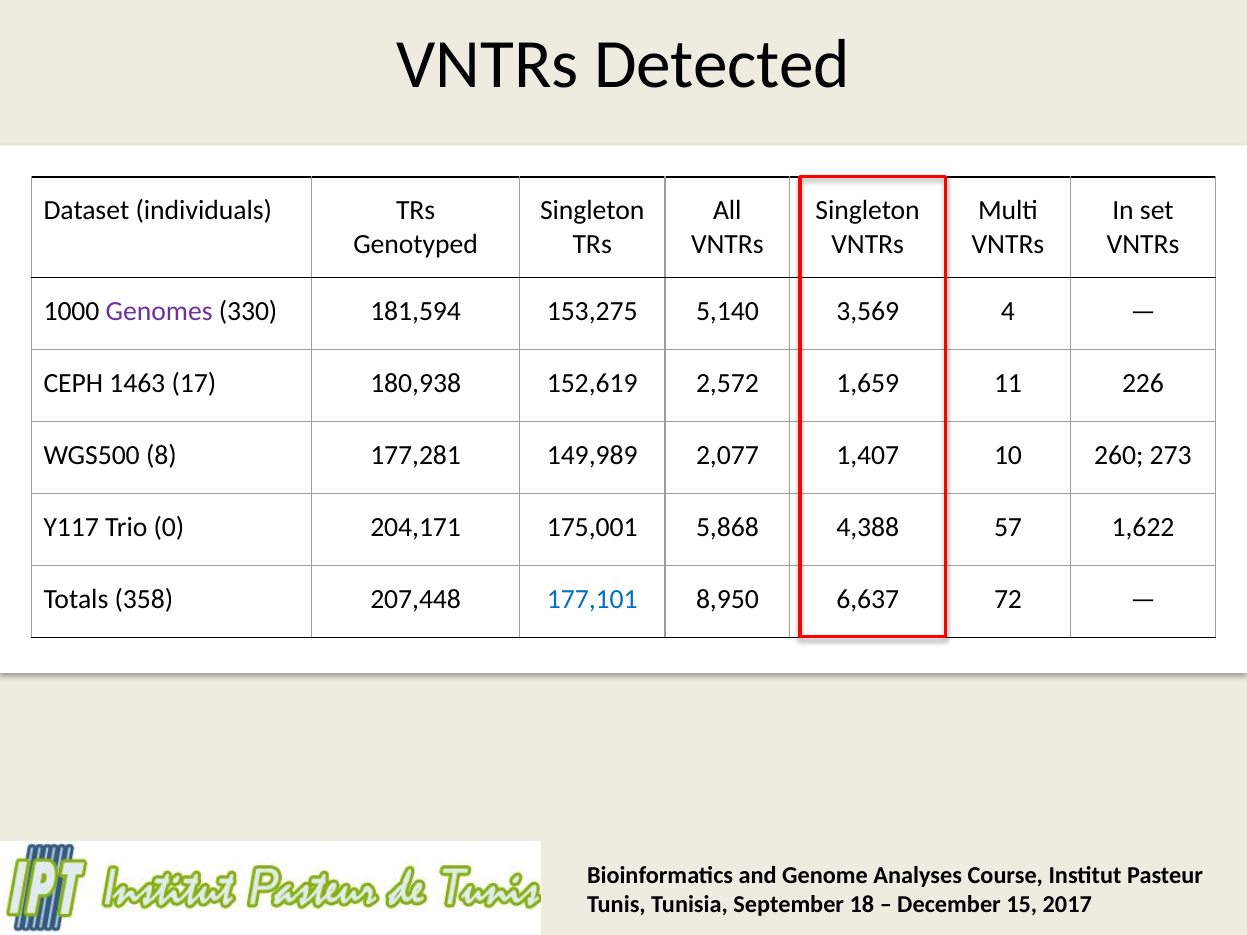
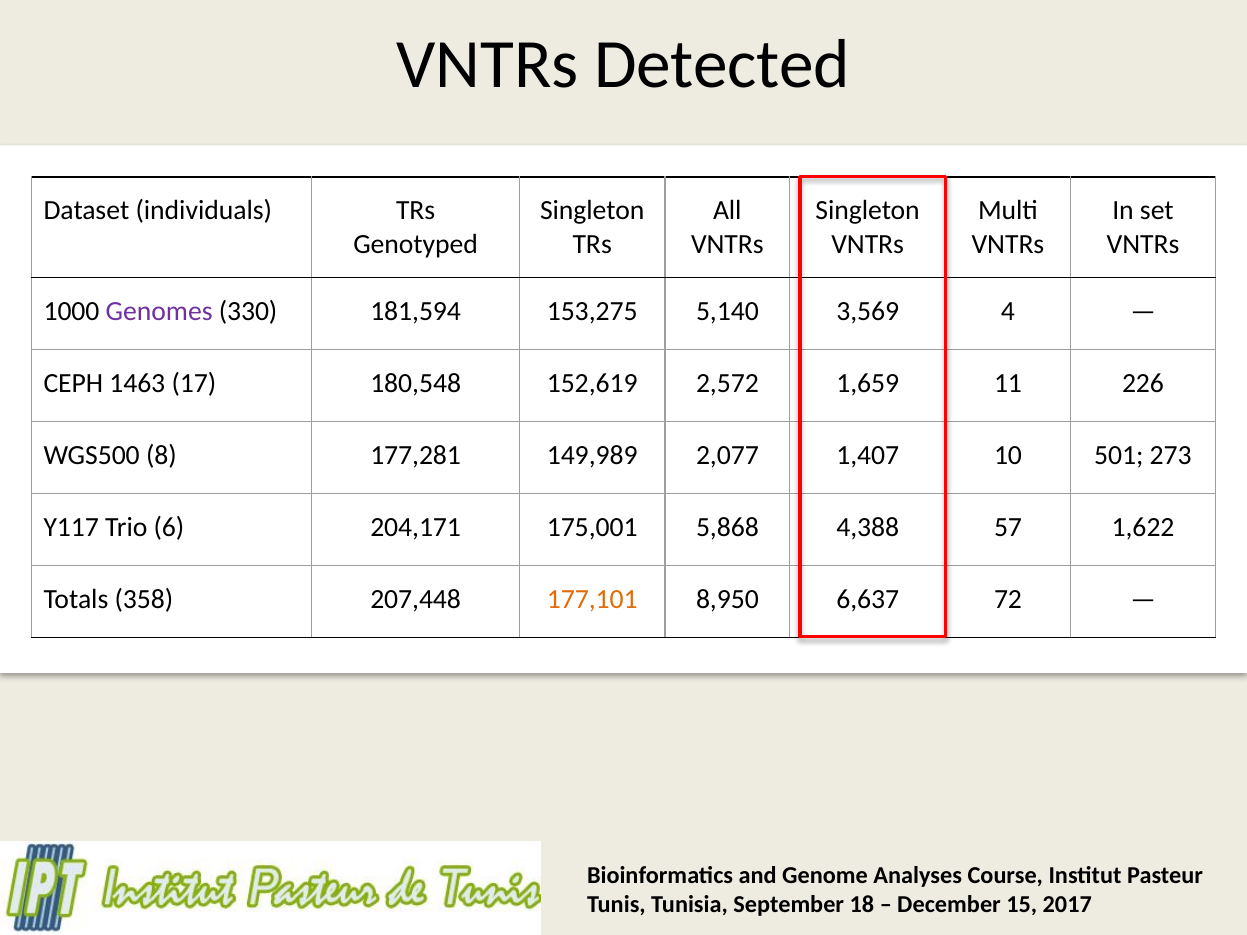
180,938: 180,938 -> 180,548 (416, 384)
260: 260 -> 501 (1119, 456)
0: 0 -> 6 (169, 528)
177,101 colour: blue -> orange (592, 600)
